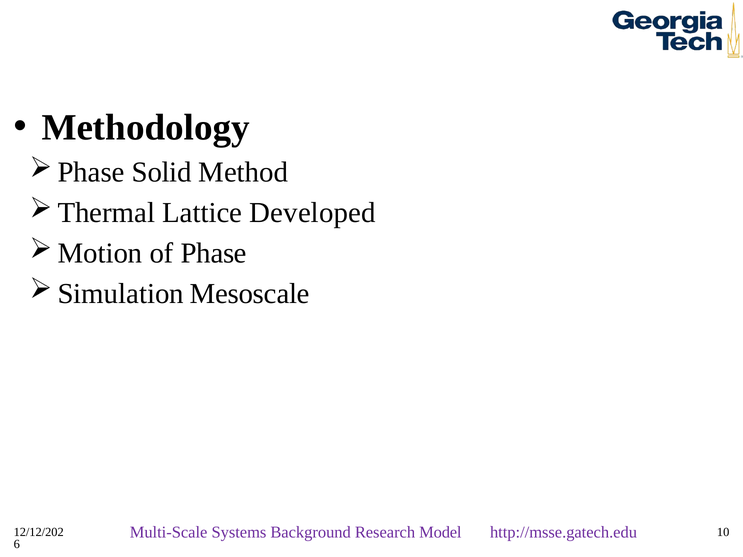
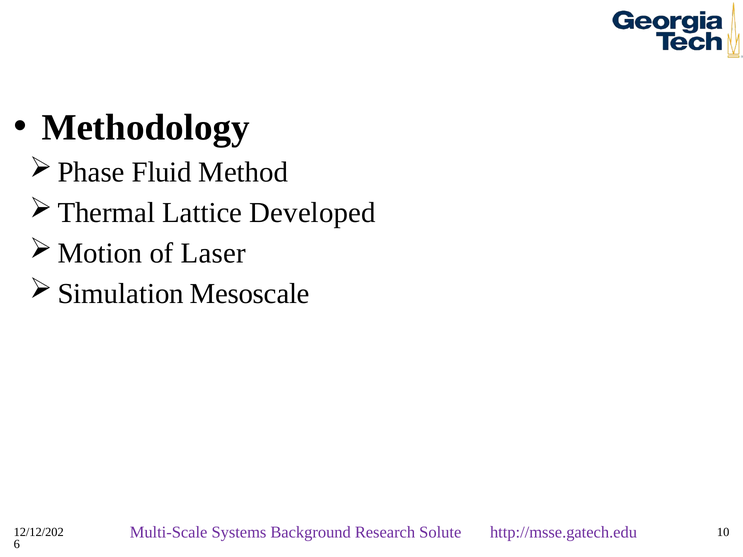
Solid: Solid -> Fluid (162, 172)
Phase: Phase -> Laser (213, 253)
Model: Model -> Solute (440, 532)
